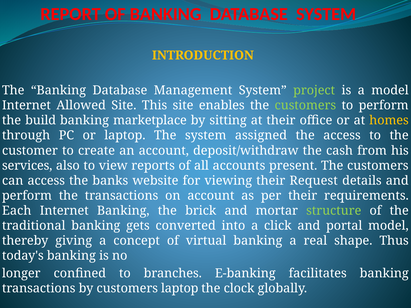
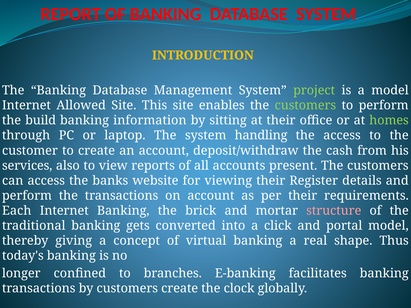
marketplace: marketplace -> information (150, 121)
homes colour: yellow -> light green (389, 121)
assigned: assigned -> handling (261, 136)
Request: Request -> Register (314, 181)
structure colour: light green -> pink (334, 211)
customers laptop: laptop -> create (180, 289)
